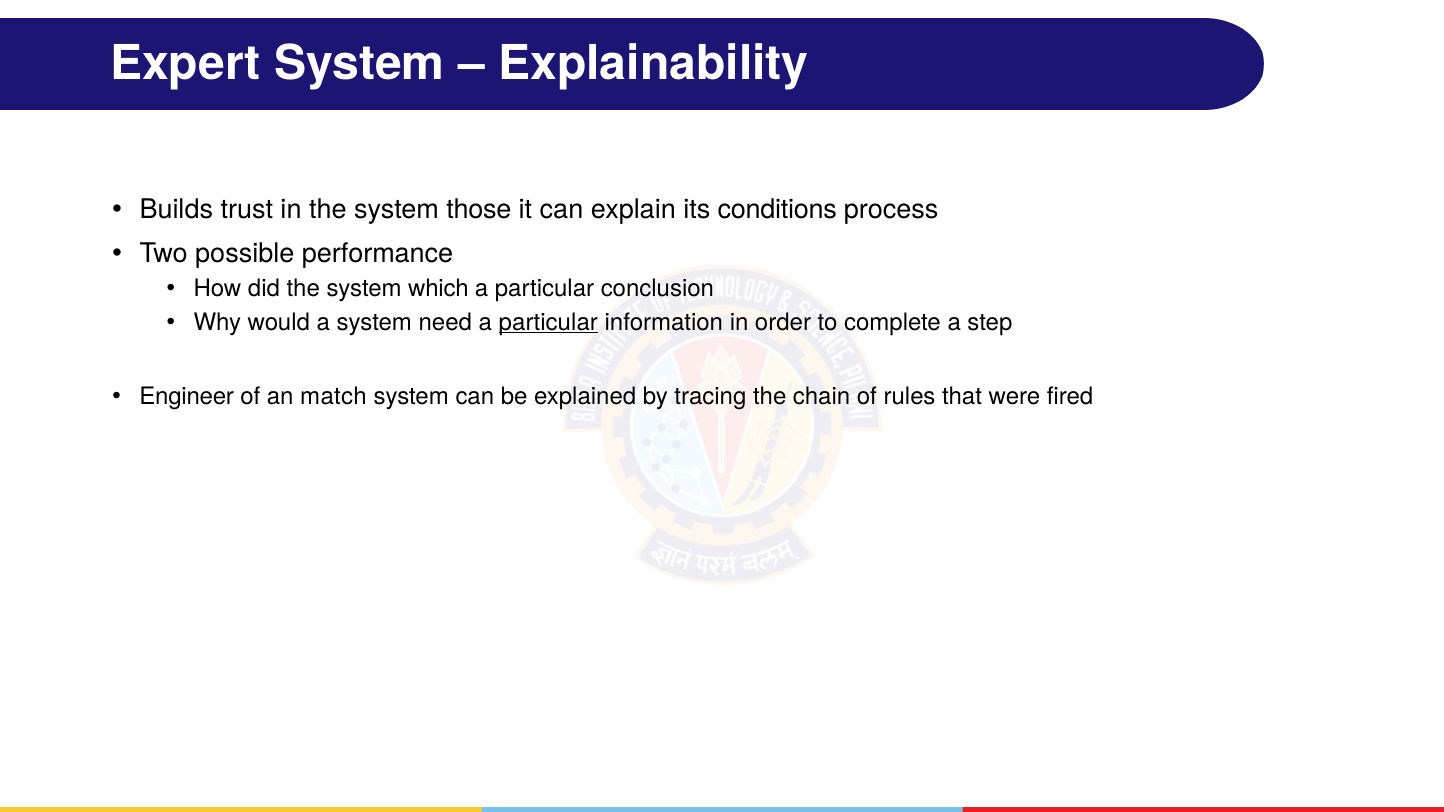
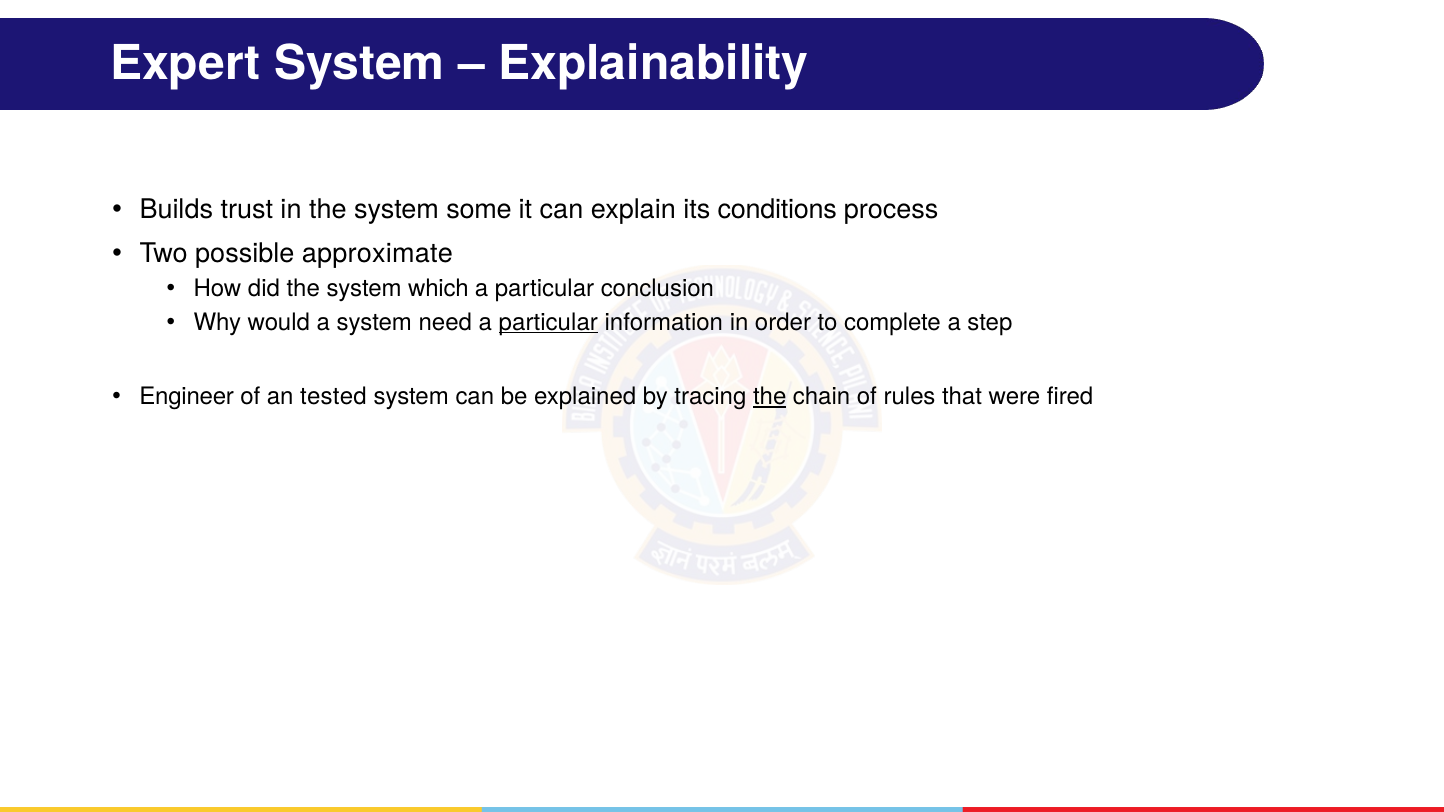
those: those -> some (479, 209)
performance: performance -> approximate (377, 254)
match: match -> tested (333, 397)
the underline: none -> present (770, 397)
